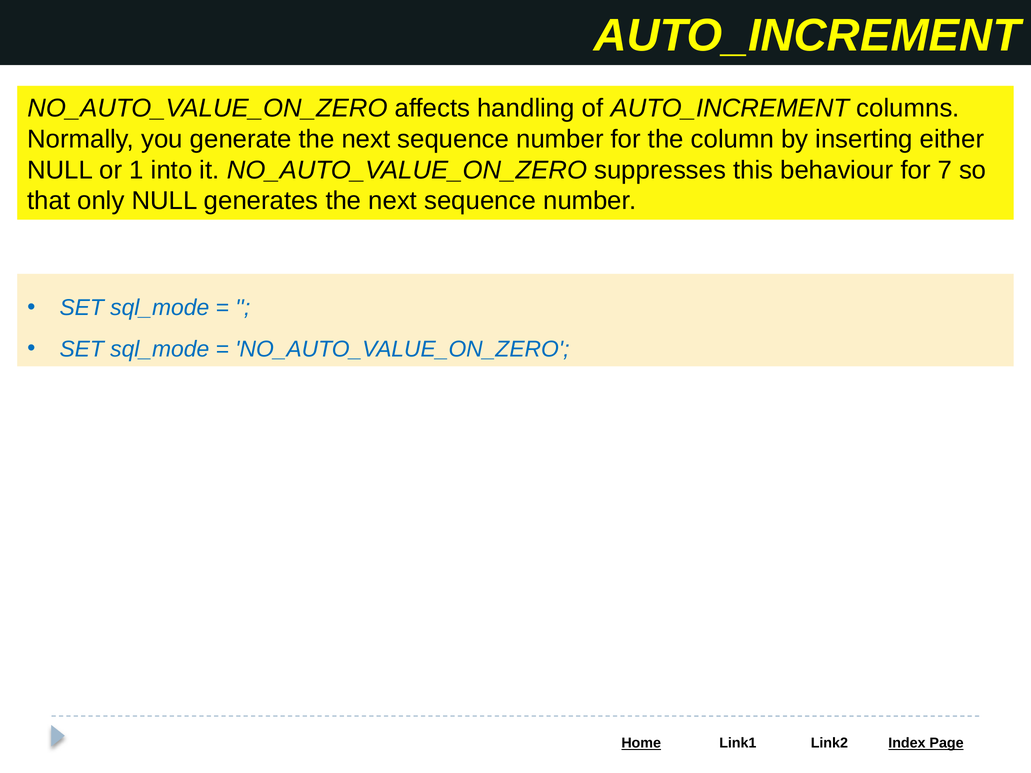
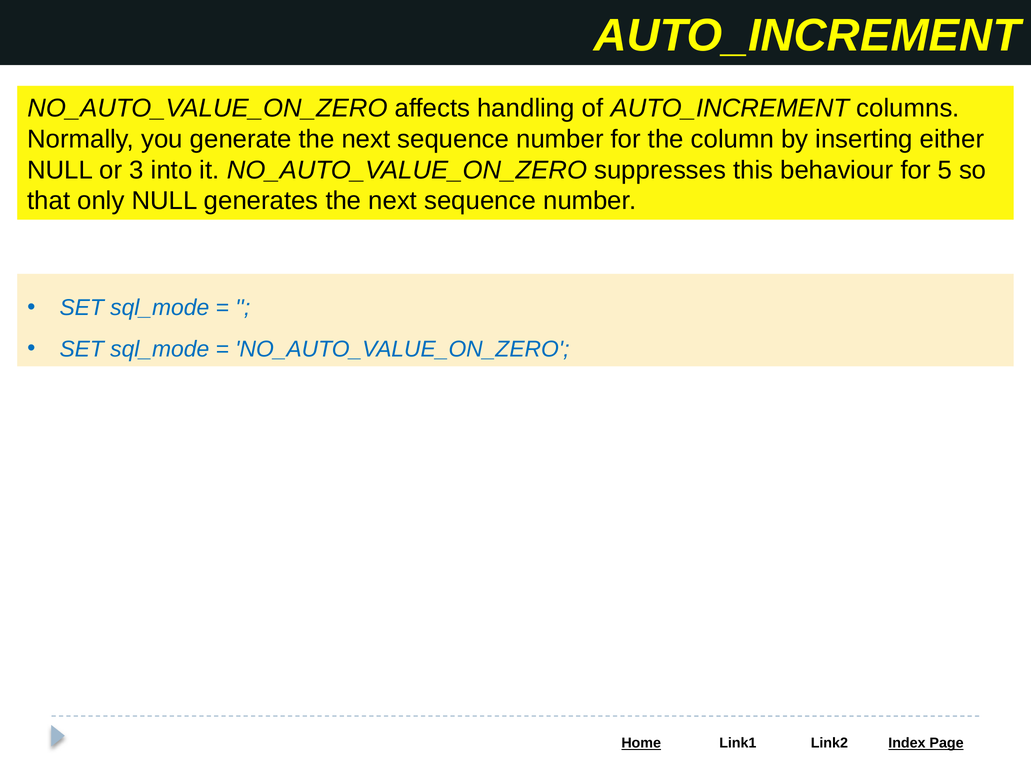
1: 1 -> 3 (136, 170)
7: 7 -> 5 (945, 170)
